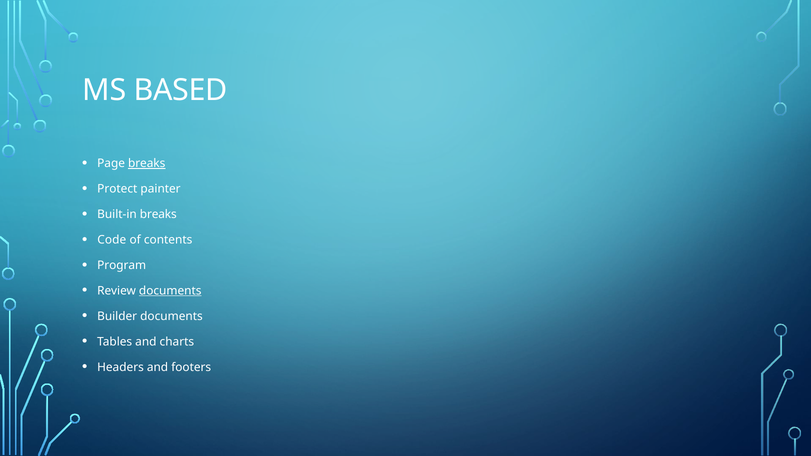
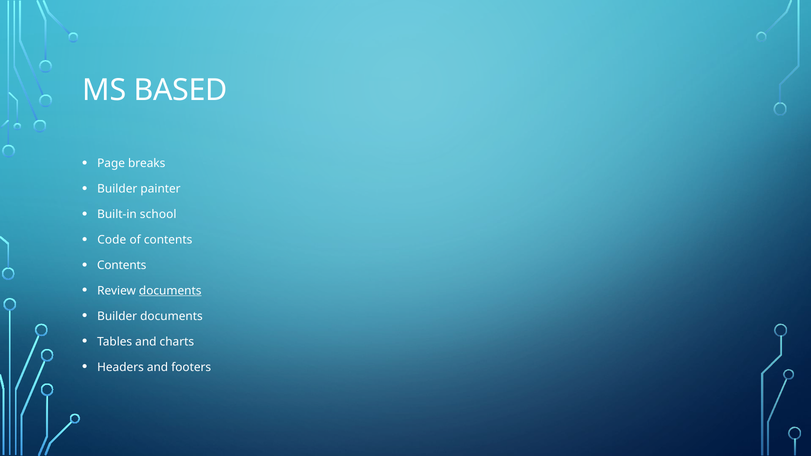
breaks underline: present -> none (147, 163)
Protect: Protect -> Builder (117, 189)
Built-in breaks: breaks -> school (158, 214)
Program: Program -> Contents (122, 265)
